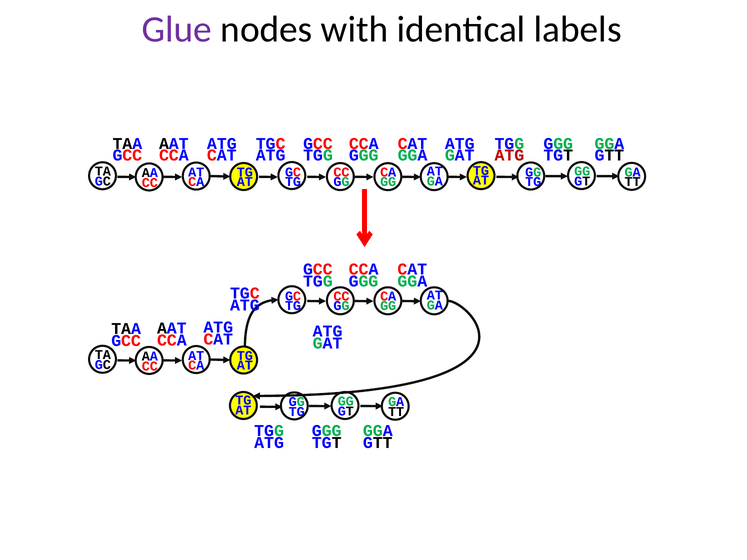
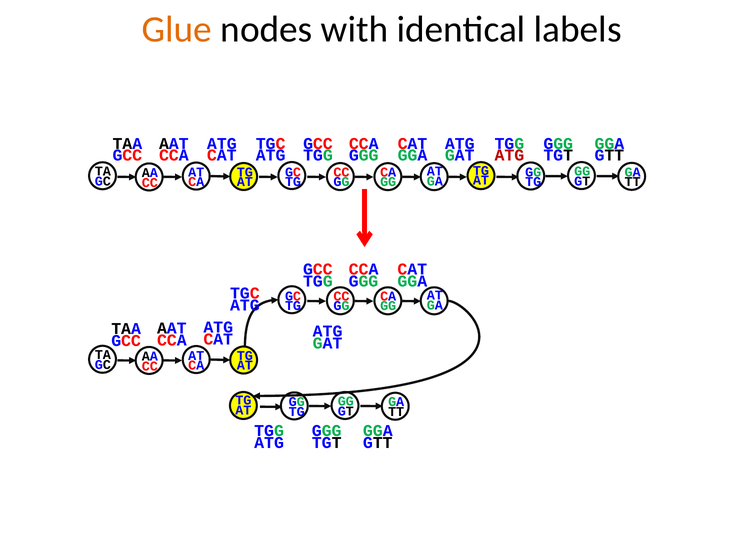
Glue colour: purple -> orange (177, 30)
